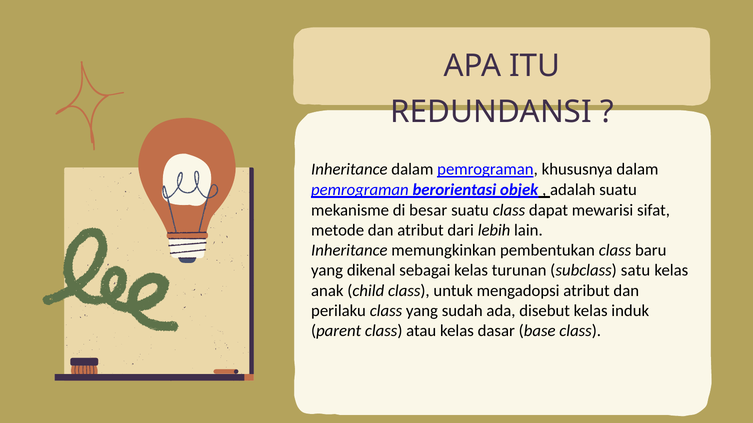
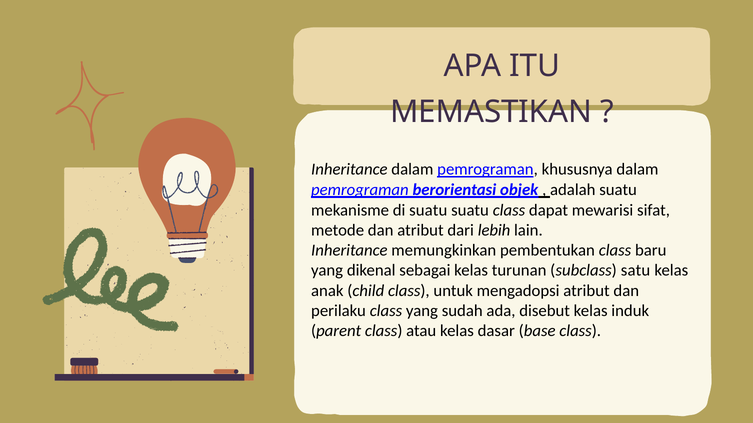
REDUNDANSI: REDUNDANSI -> MEMASTIKAN (491, 112)
di besar: besar -> suatu (428, 211)
